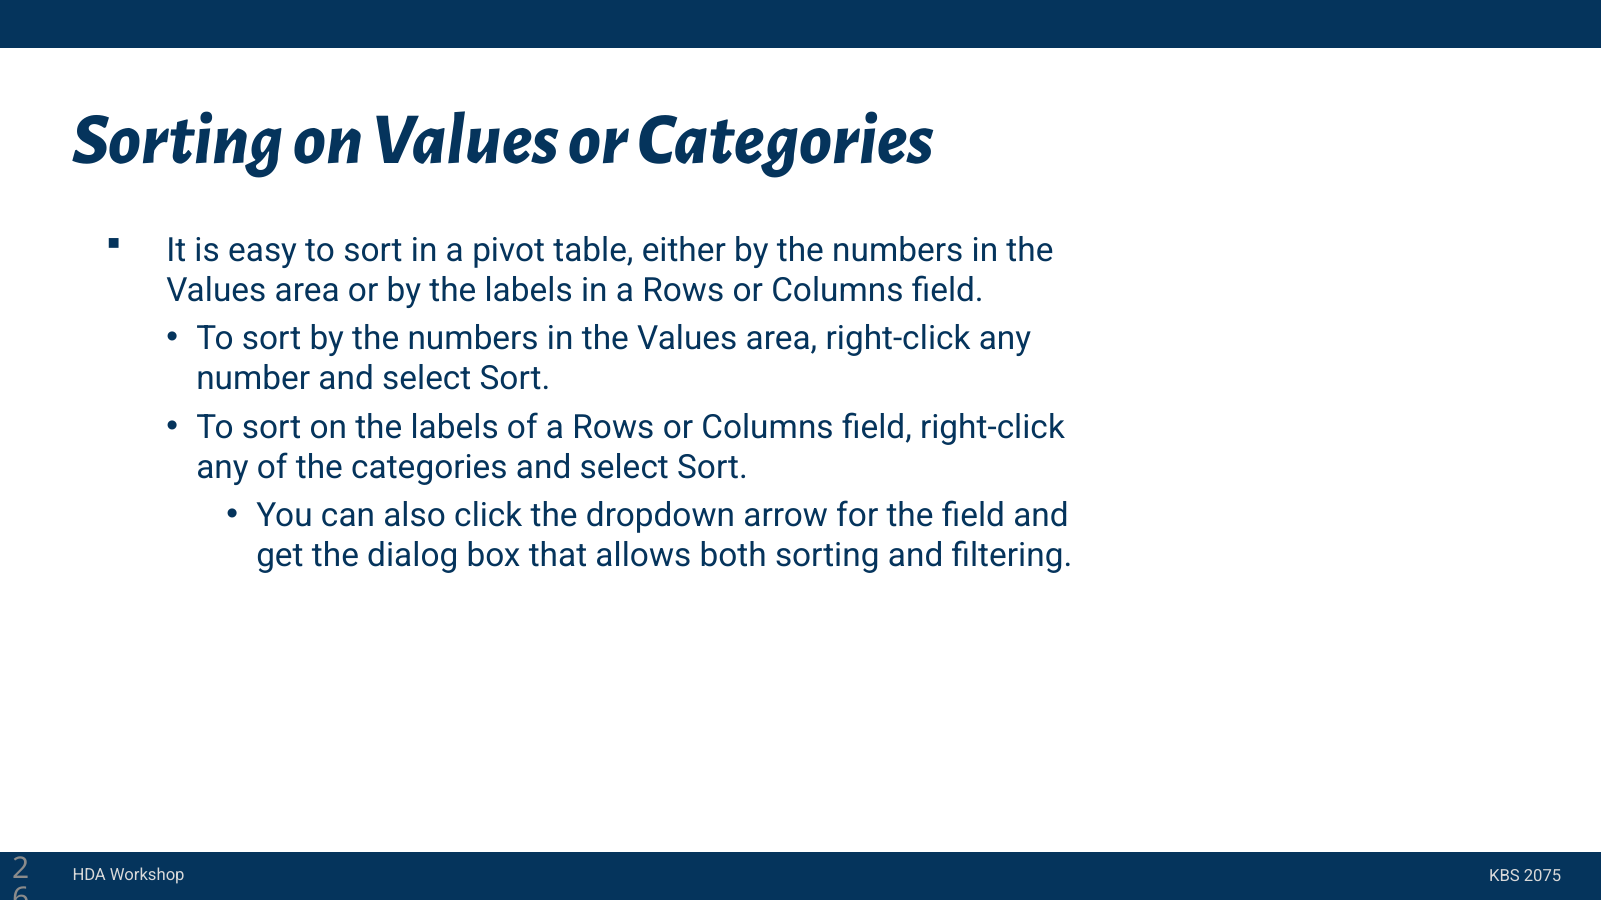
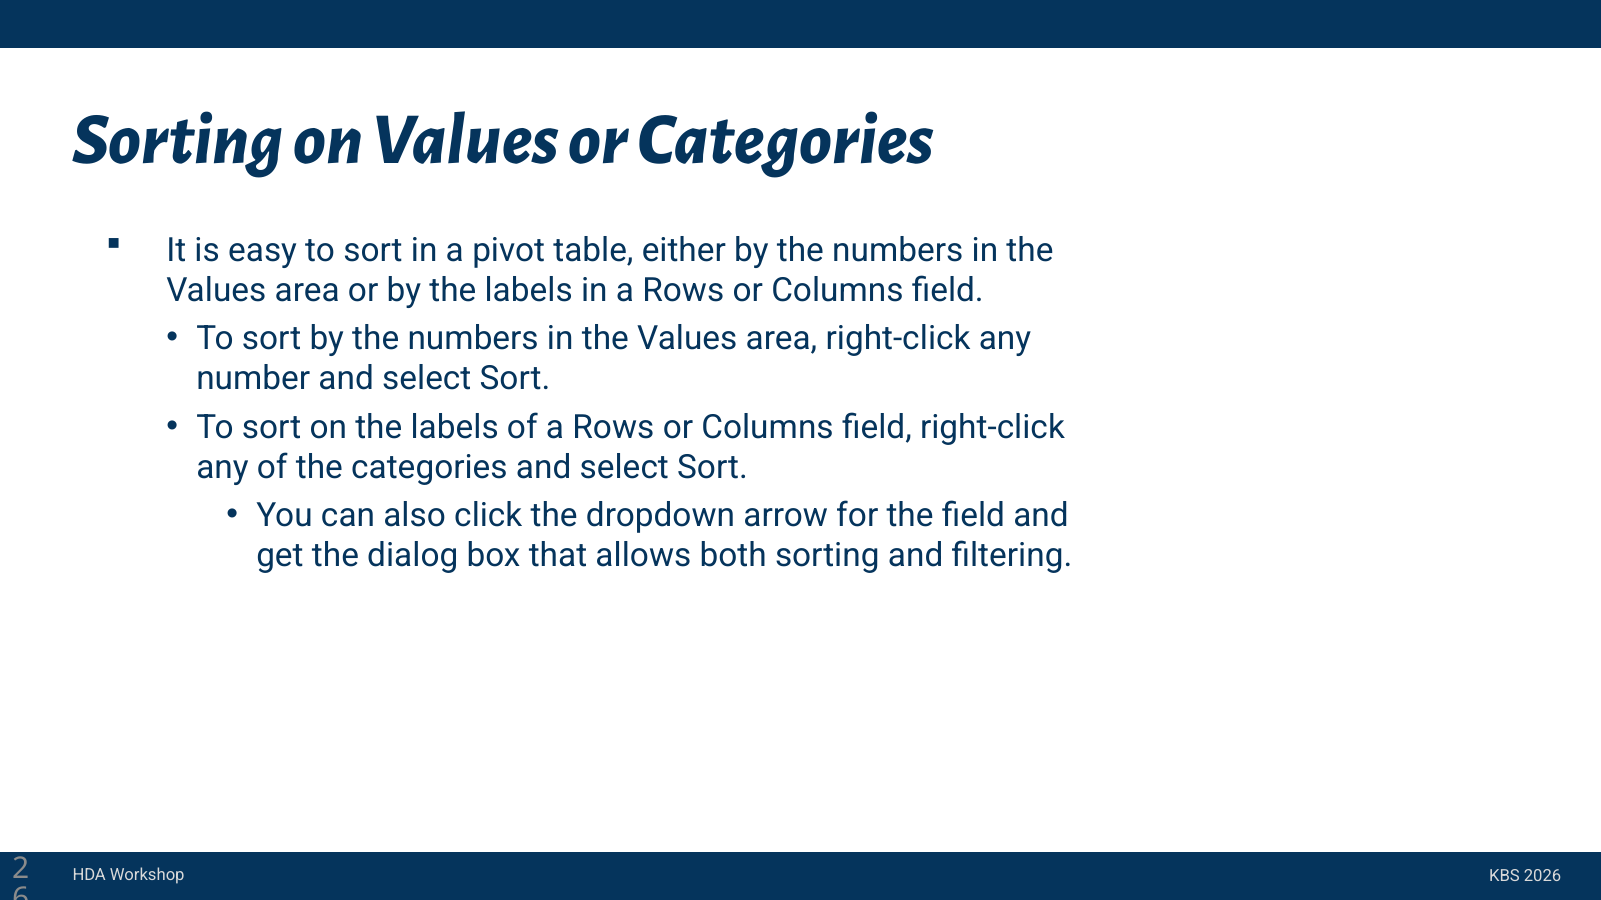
2075: 2075 -> 2026 (1543, 877)
